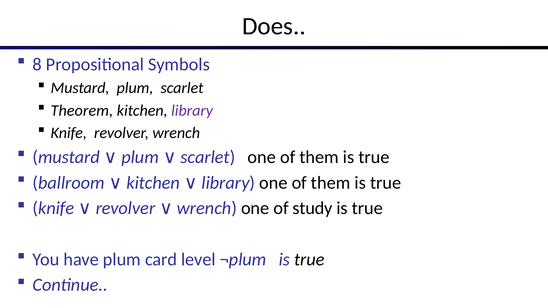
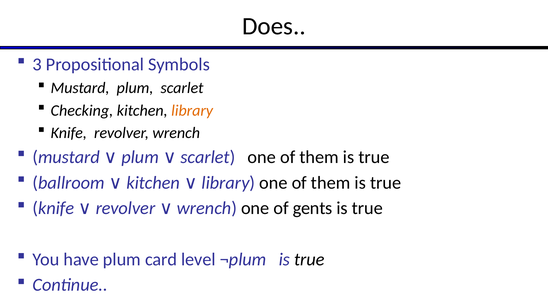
8: 8 -> 3 (37, 65)
Theorem: Theorem -> Checking (82, 111)
library colour: purple -> orange (192, 111)
study: study -> gents (313, 208)
